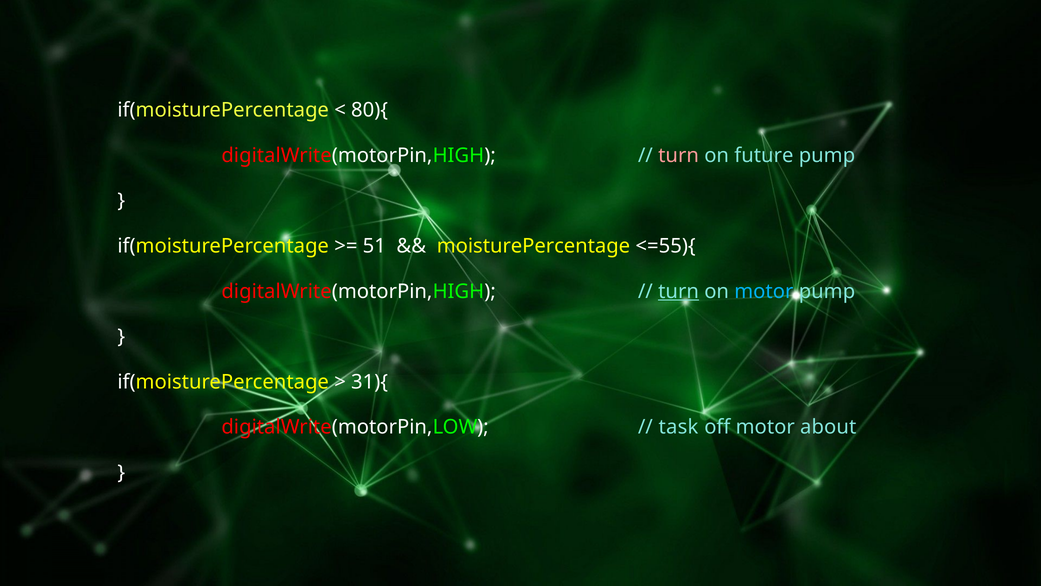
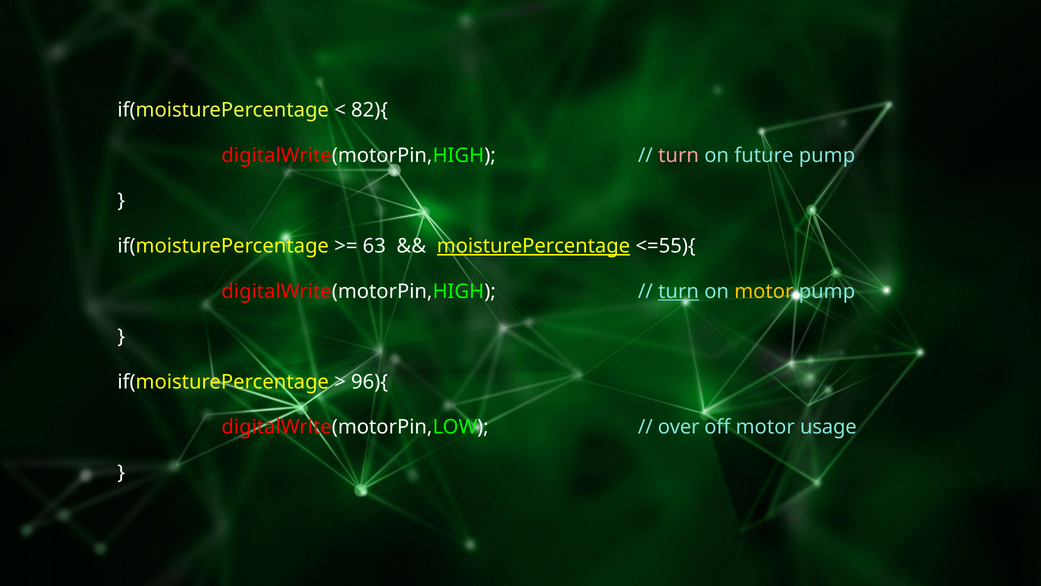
80){: 80){ -> 82){ (370, 110)
51: 51 -> 63 (374, 246)
moisturePercentage underline: none -> present (533, 246)
motor colour: light blue -> yellow (764, 291)
31){: 31){ -> 96){ (370, 382)
task: task -> over (679, 427)
about: about -> usage (828, 427)
